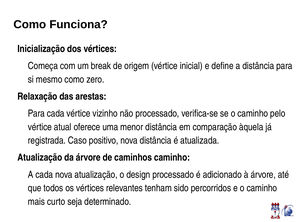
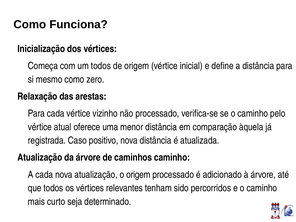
um break: break -> todos (101, 66)
o design: design -> origem (138, 175)
